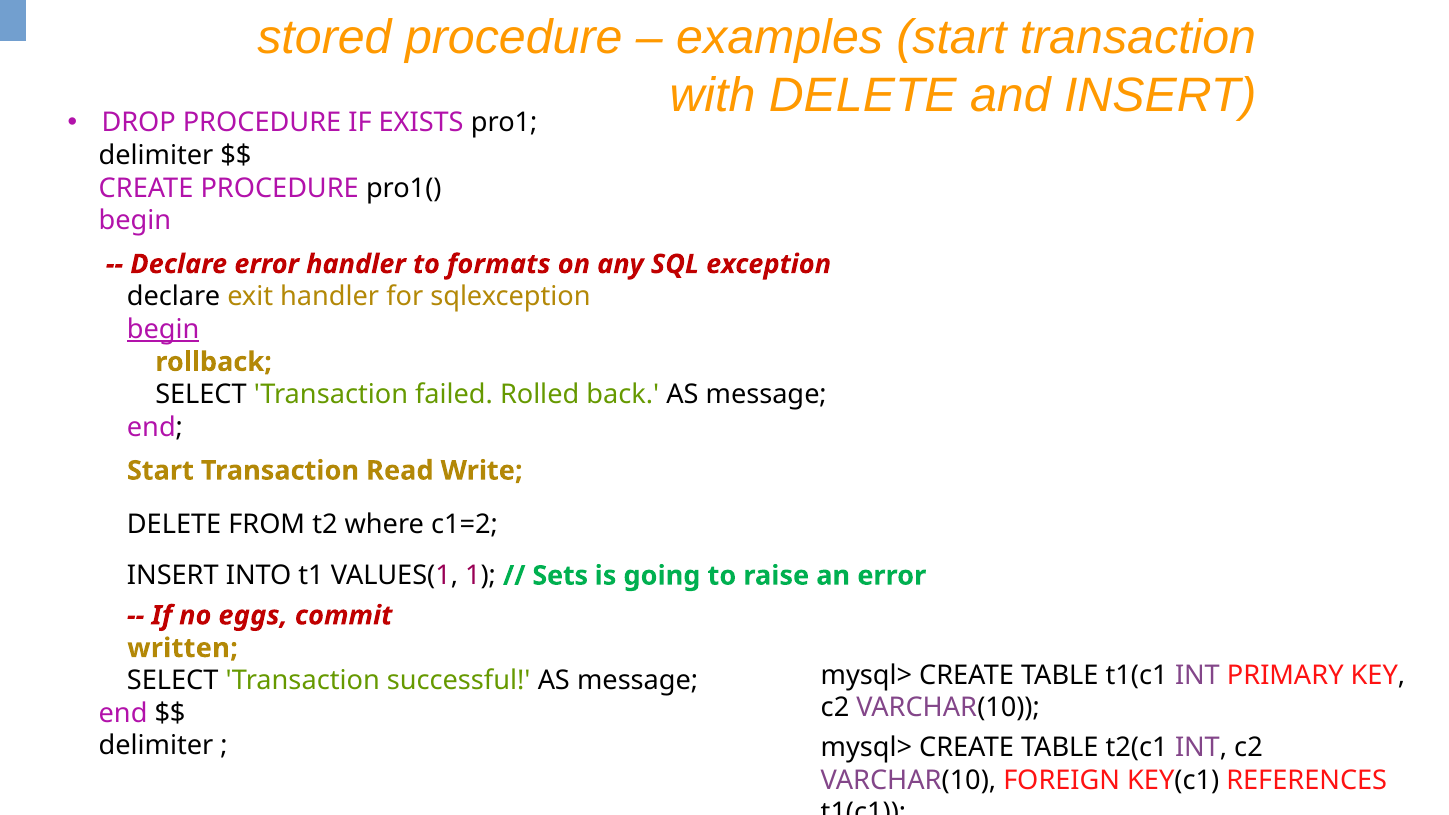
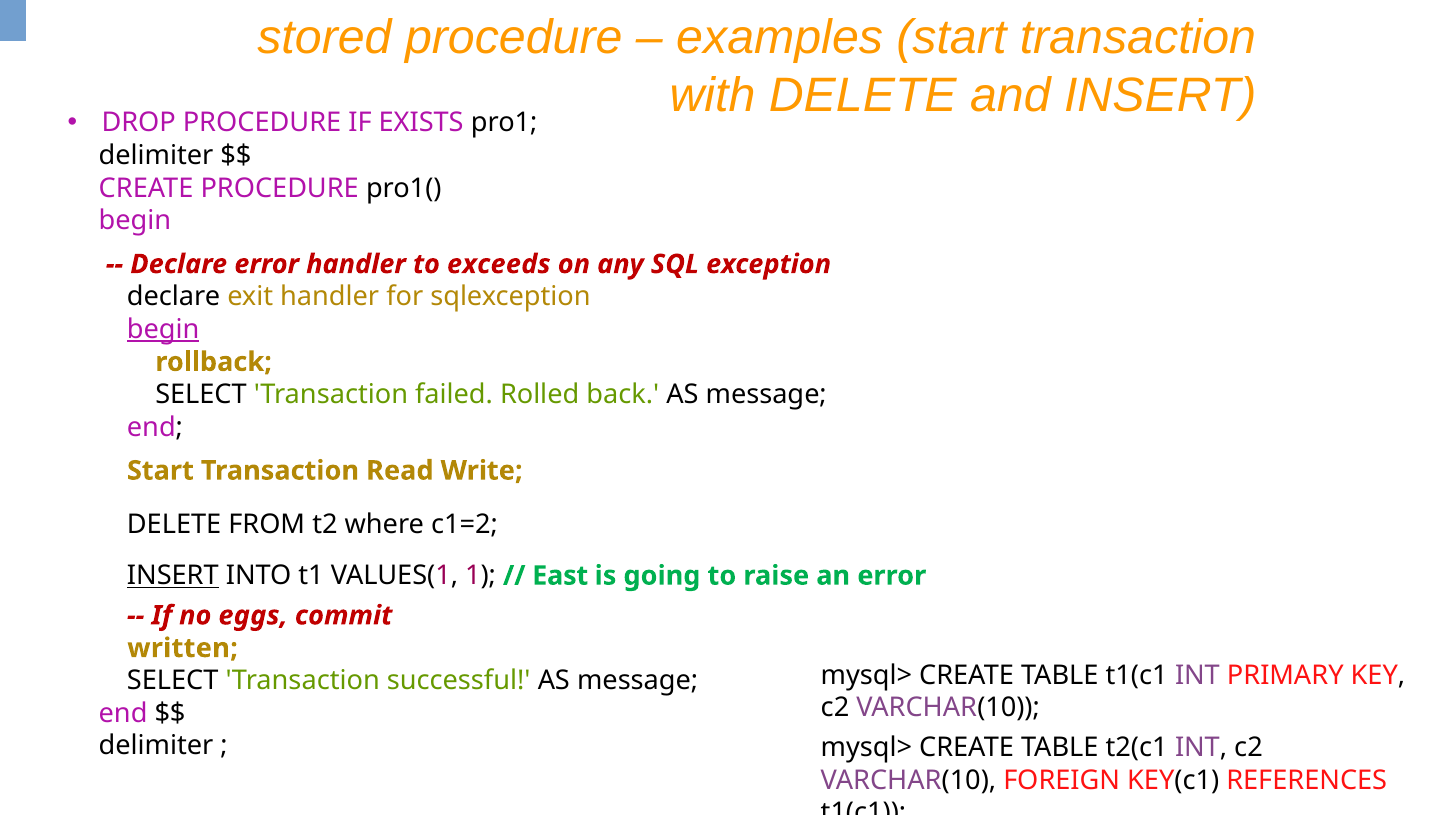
formats: formats -> exceeds (499, 264)
INSERT underline: none -> present (173, 576)
Sets: Sets -> East (560, 576)
